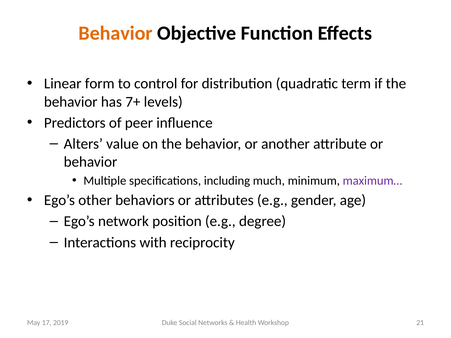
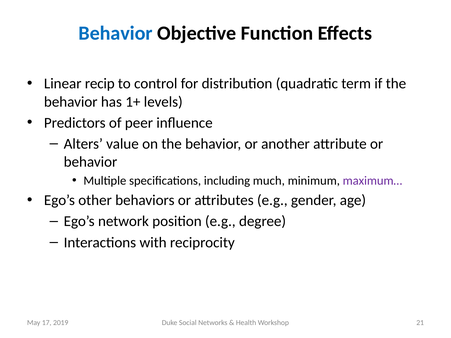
Behavior colour: orange -> blue (116, 33)
form: form -> recip (100, 84)
7+: 7+ -> 1+ (133, 102)
